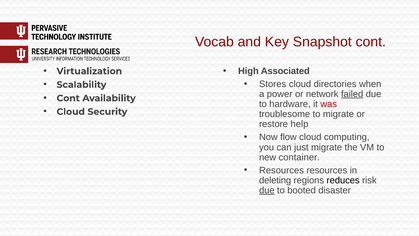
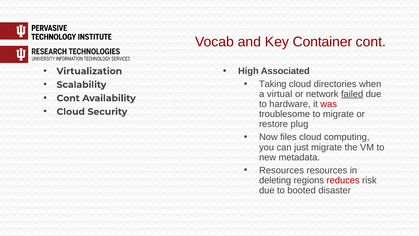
Snapshot: Snapshot -> Container (322, 42)
Stores: Stores -> Taking (273, 84)
power: power -> virtual (280, 94)
help: help -> plug (299, 124)
flow: flow -> files (288, 137)
container: container -> metadata (299, 157)
reduces colour: black -> red (343, 180)
due underline: present -> none (267, 190)
